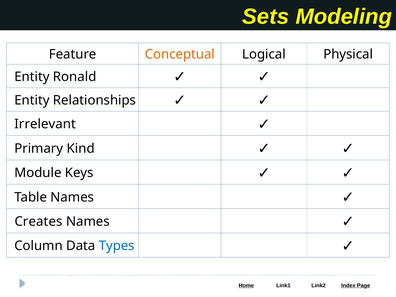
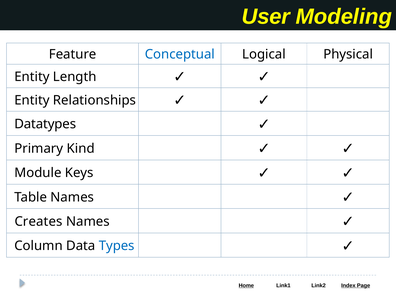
Sets: Sets -> User (266, 17)
Conceptual colour: orange -> blue (180, 54)
Ronald: Ronald -> Length (75, 77)
Irrelevant: Irrelevant -> Datatypes (45, 124)
